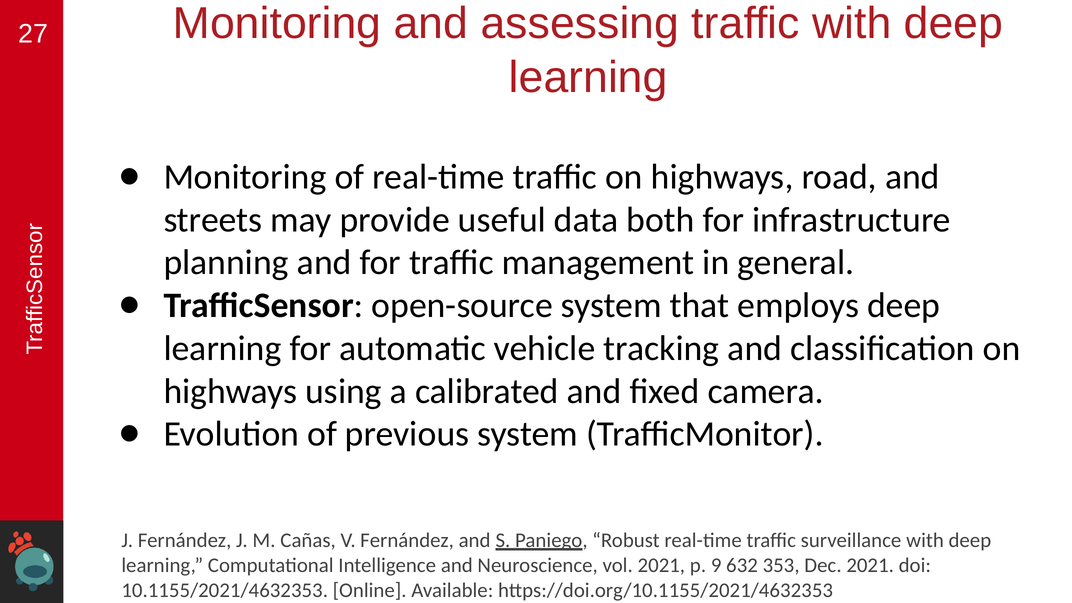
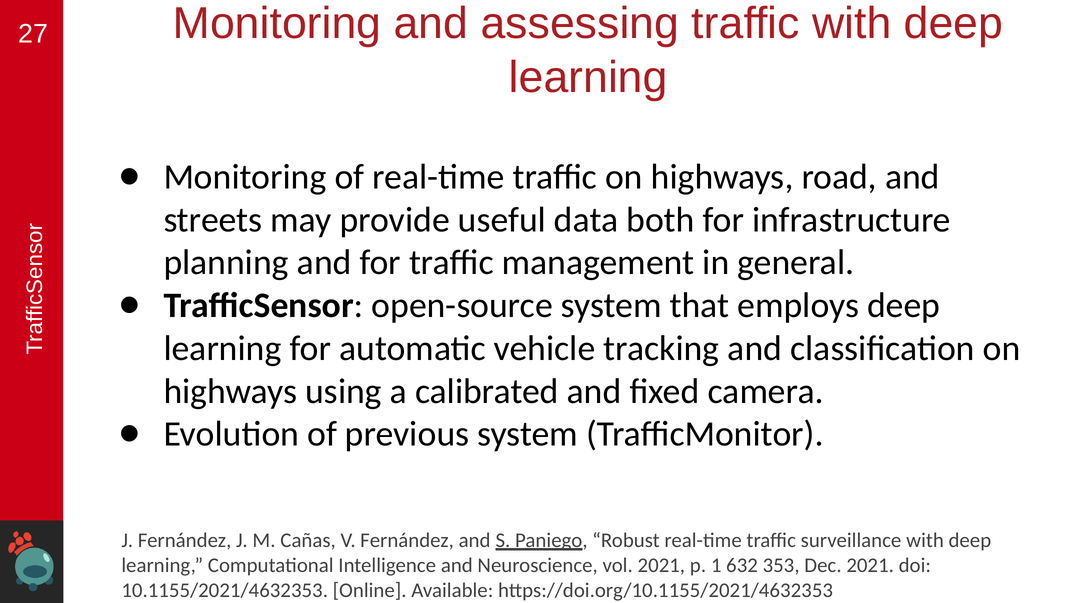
9: 9 -> 1 (716, 565)
